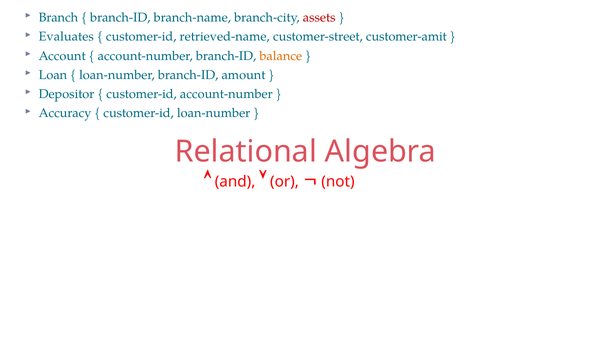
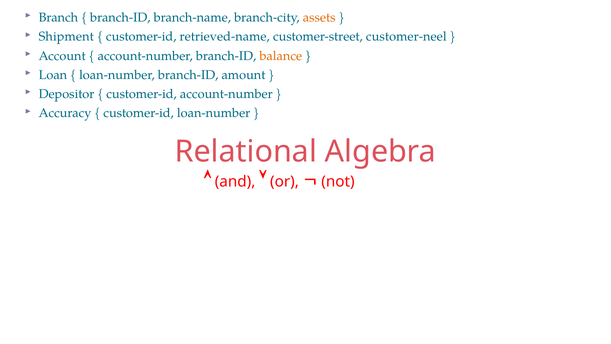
assets colour: red -> orange (319, 18)
Evaluates: Evaluates -> Shipment (66, 37)
customer-amit: customer-amit -> customer-neel (406, 37)
